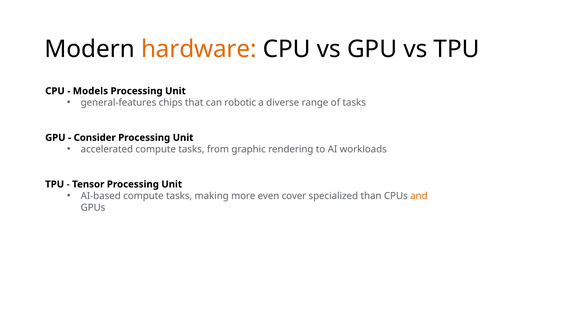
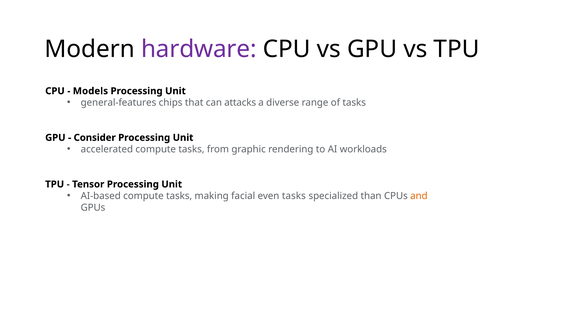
hardware colour: orange -> purple (199, 49)
robotic: robotic -> attacks (240, 103)
more: more -> facial (243, 196)
even cover: cover -> tasks (294, 196)
